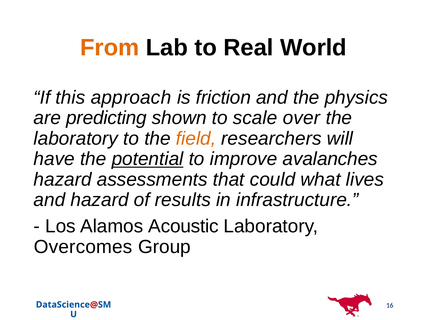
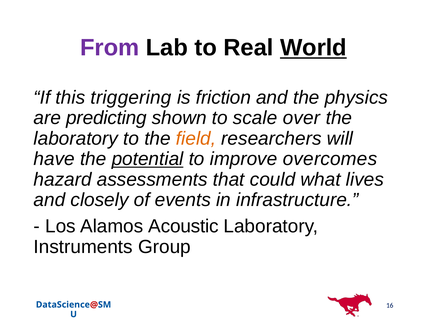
From colour: orange -> purple (110, 48)
World underline: none -> present (313, 48)
approach: approach -> triggering (131, 98)
avalanches: avalanches -> overcomes (330, 159)
and hazard: hazard -> closely (100, 200)
results: results -> events (183, 200)
Overcomes: Overcomes -> Instruments (83, 247)
